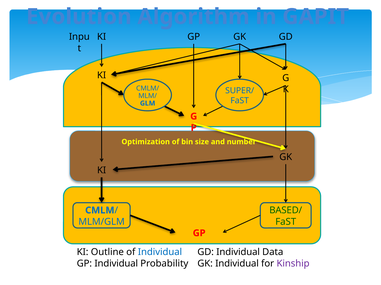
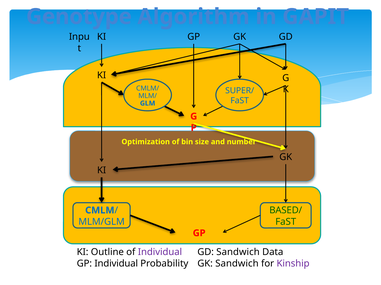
Evolution: Evolution -> Genotype (79, 17)
Individual colour: blue -> purple (160, 253)
GD Individual: Individual -> Sandwich (238, 253)
GK Individual: Individual -> Sandwich (237, 264)
